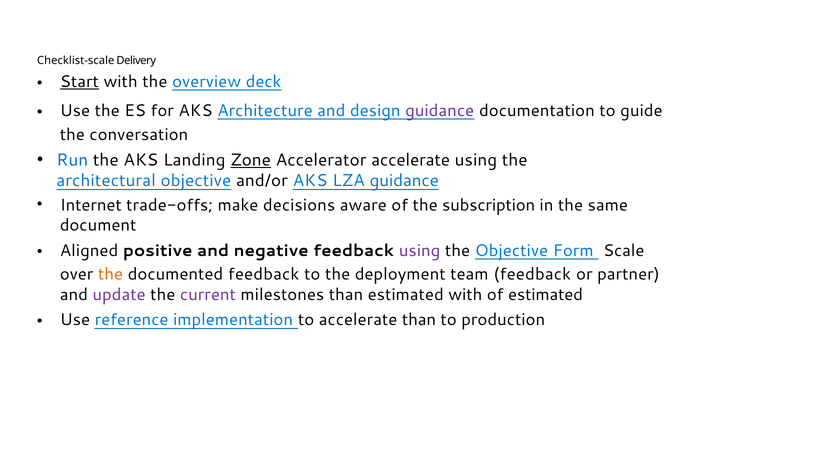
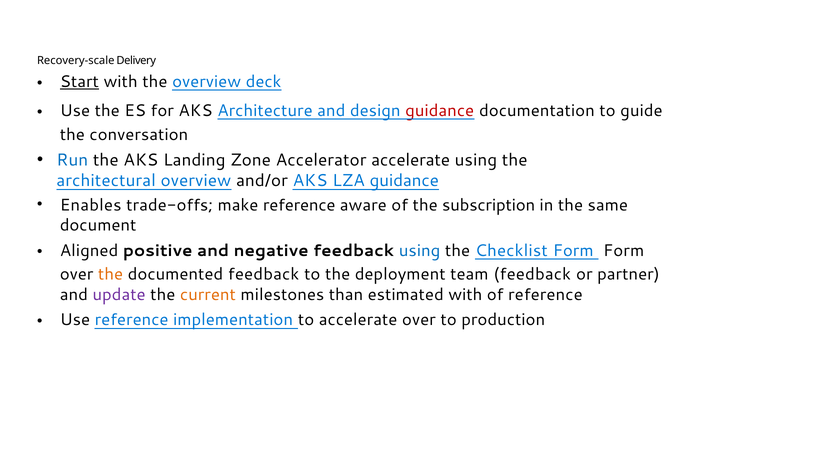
Checklist-scale: Checklist-scale -> Recovery-scale (76, 61)
guidance colour: purple -> red (440, 111)
Zone underline: present -> none (251, 160)
architectural objective: objective -> overview (196, 181)
Internet: Internet -> Enables (91, 205)
make decisions: decisions -> reference (299, 205)
using colour: purple -> blue (420, 251)
the Objective: Objective -> Checklist (511, 251)
Form Scale: Scale -> Form (624, 251)
current colour: purple -> orange (208, 295)
of estimated: estimated -> reference (545, 295)
accelerate than: than -> over (419, 320)
